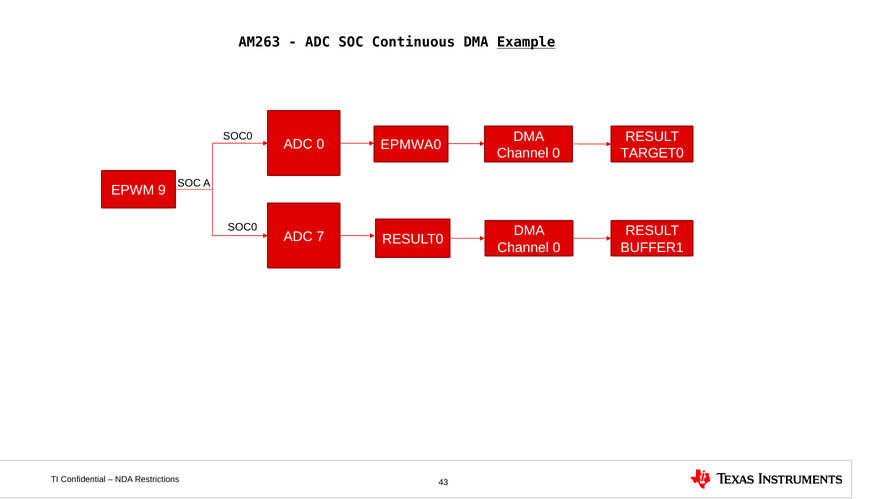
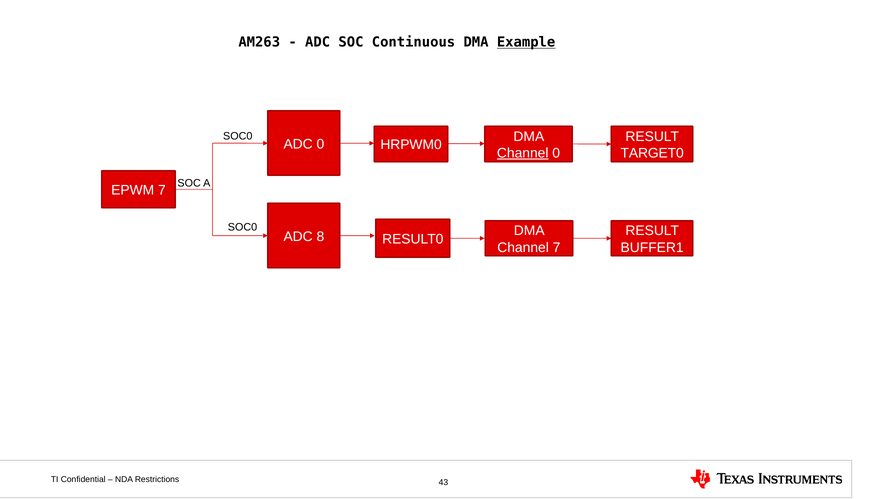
EPMWA0: EPMWA0 -> HRPWM0 (411, 145)
Channel underline: none -> present (523, 153)
EPWM 9: 9 -> 7 (162, 190)
7: 7 -> 8 (320, 236)
0: 0 -> 7 (557, 247)
